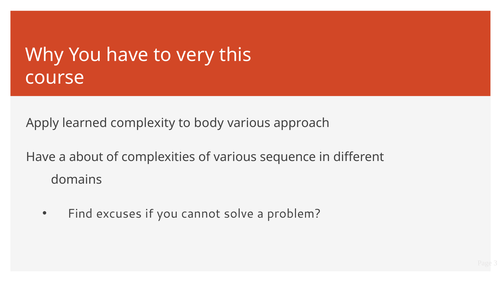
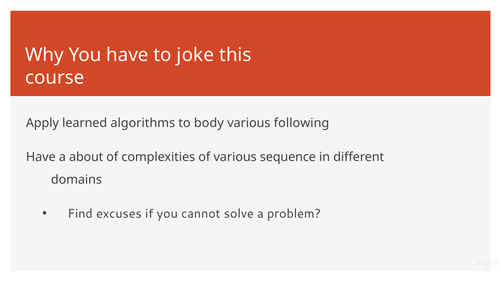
very: very -> joke (195, 55)
complexity: complexity -> algorithms (143, 123)
approach: approach -> following (302, 123)
